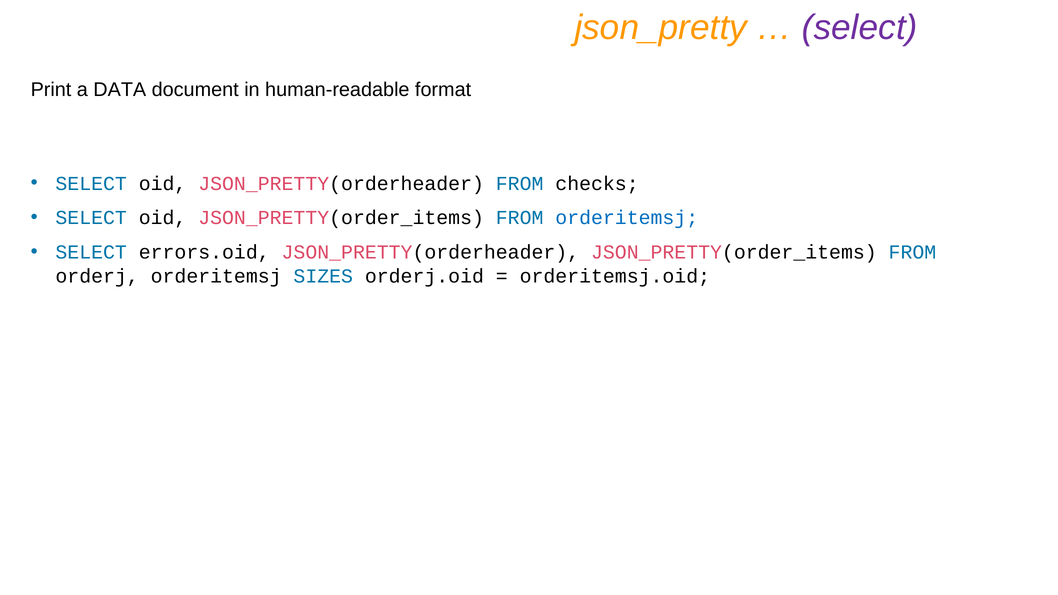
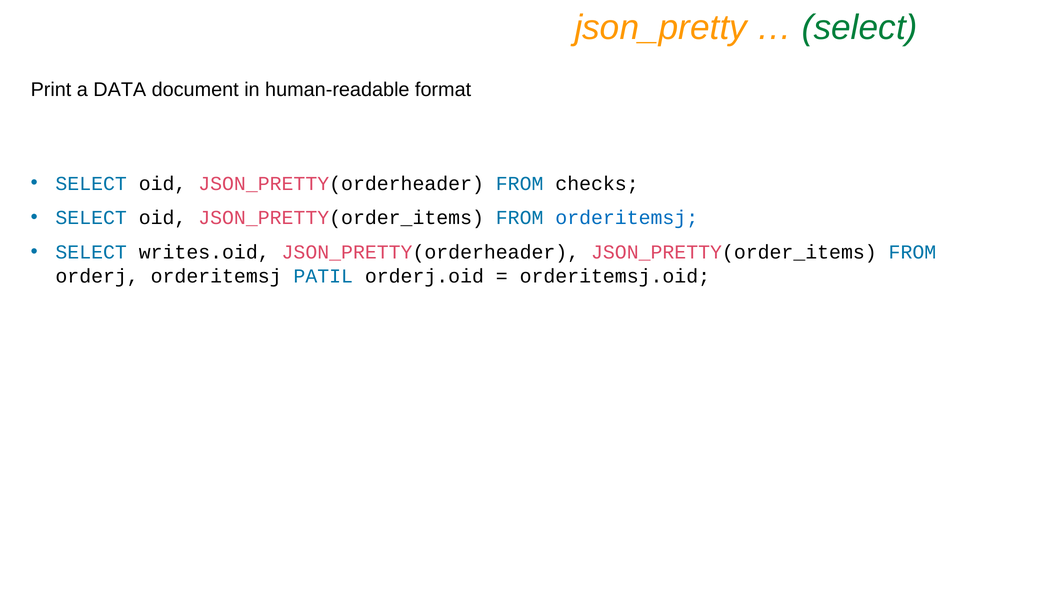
select colour: purple -> green (860, 28)
errors.oid: errors.oid -> writes.oid (204, 252)
SIZES: SIZES -> PATIL (323, 276)
